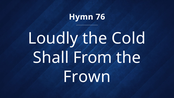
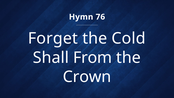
Loudly: Loudly -> Forget (53, 38)
Frown: Frown -> Crown (87, 77)
